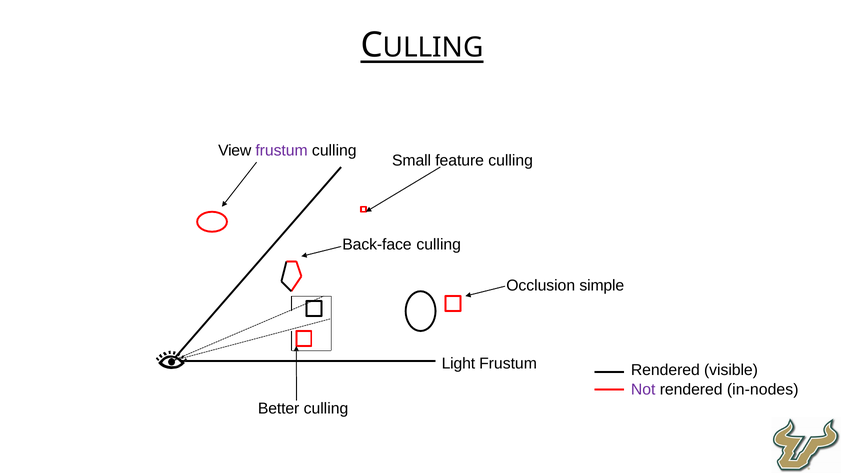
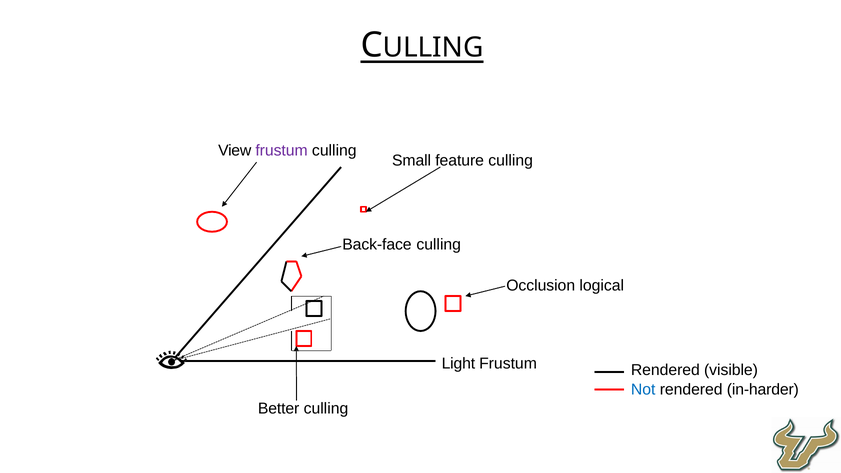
simple: simple -> logical (602, 285)
Not colour: purple -> blue (643, 389)
in-nodes: in-nodes -> in-harder (763, 389)
